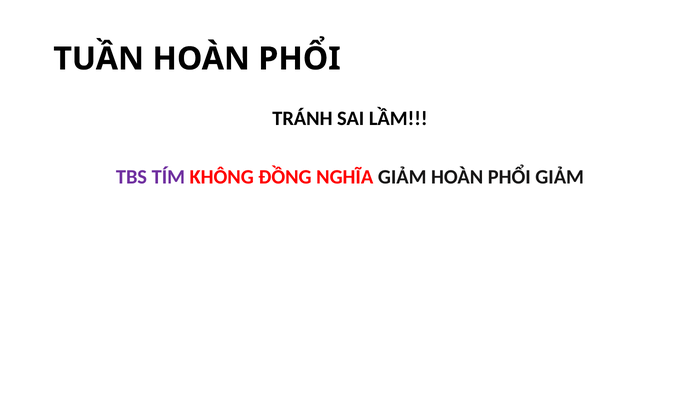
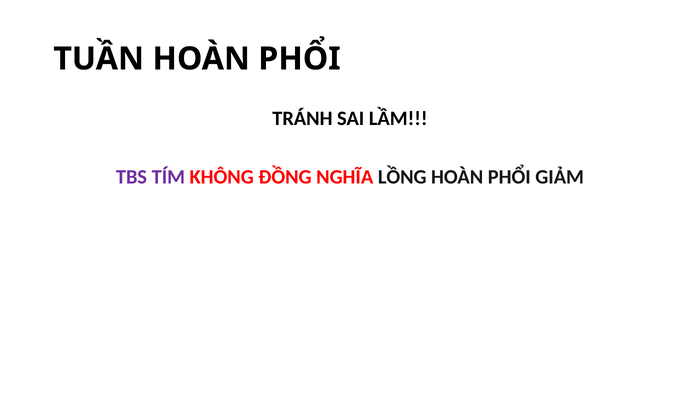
NGHĨA GIẢM: GIẢM -> LỒNG (402, 177)
